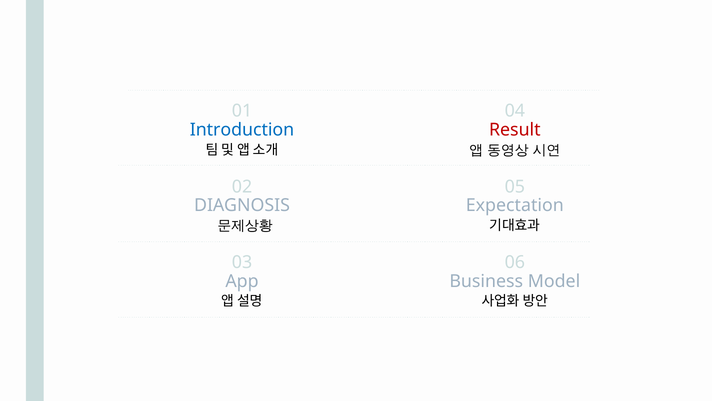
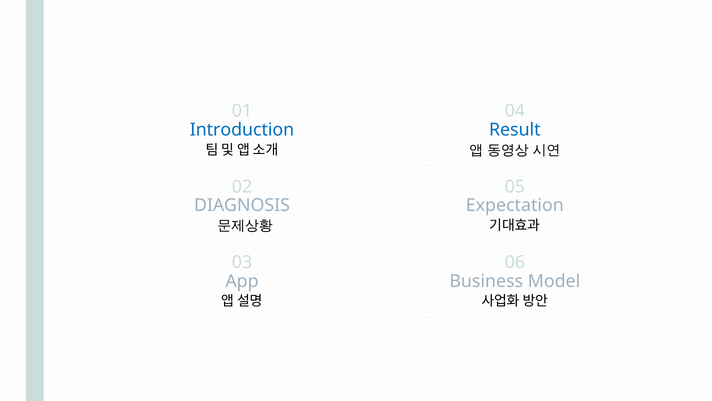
Result colour: red -> blue (515, 130)
